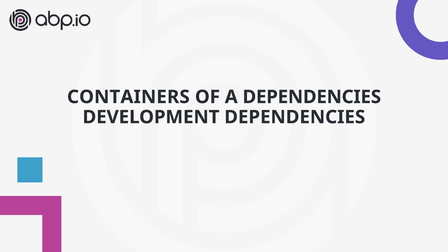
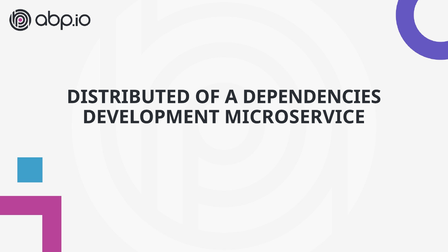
CONTAINERS: CONTAINERS -> DISTRIBUTED (128, 97)
DEVELOPMENT DEPENDENCIES: DEPENDENCIES -> MICROSERVICE (295, 117)
